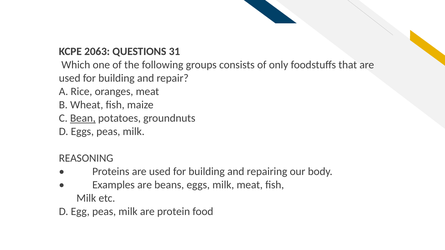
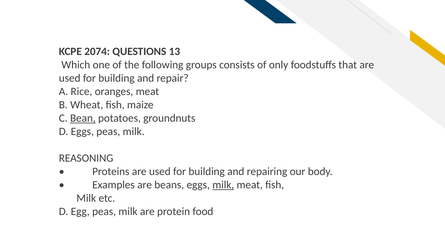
2063: 2063 -> 2074 (97, 52)
31: 31 -> 13 (174, 52)
milk underline: none -> present (223, 185)
